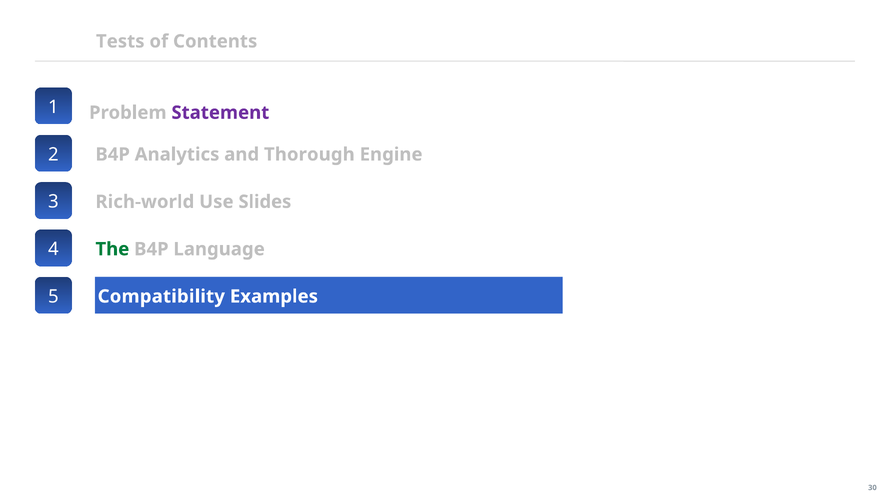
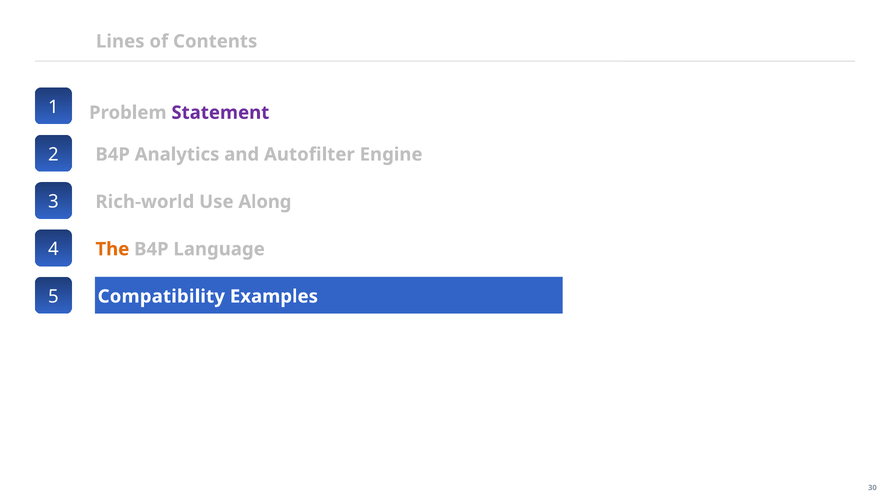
Tests: Tests -> Lines (120, 41)
Thorough: Thorough -> Autofilter (309, 154)
Slides: Slides -> Along (265, 202)
The colour: green -> orange (112, 249)
